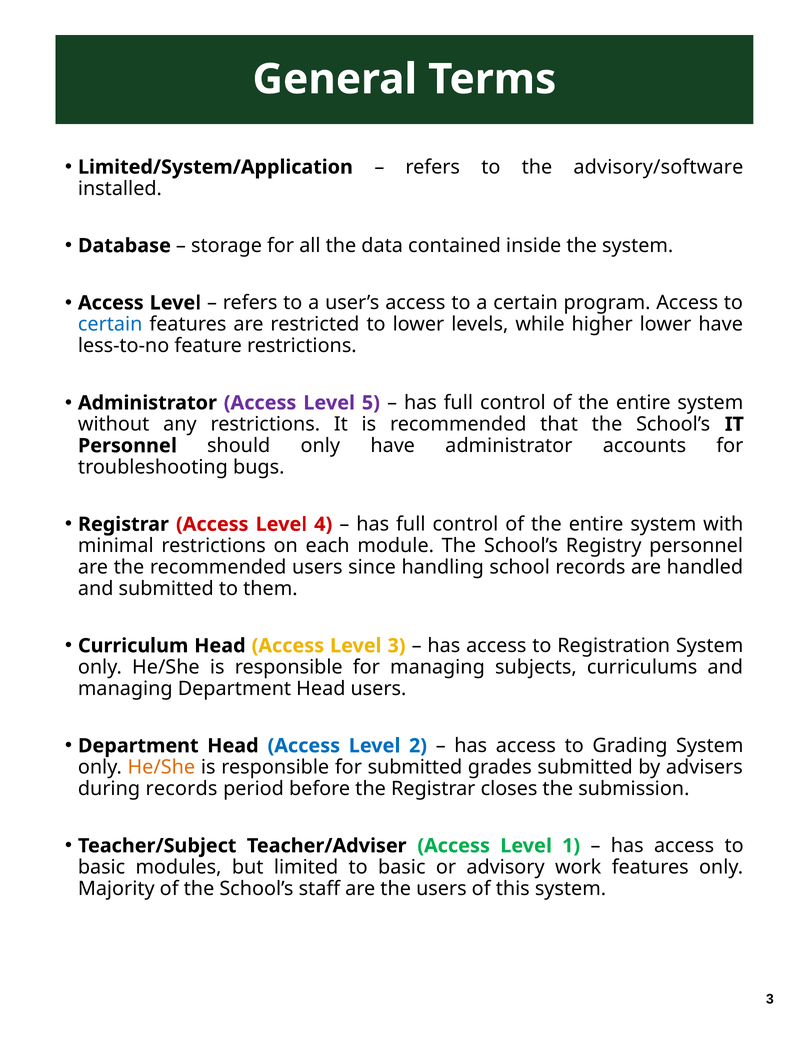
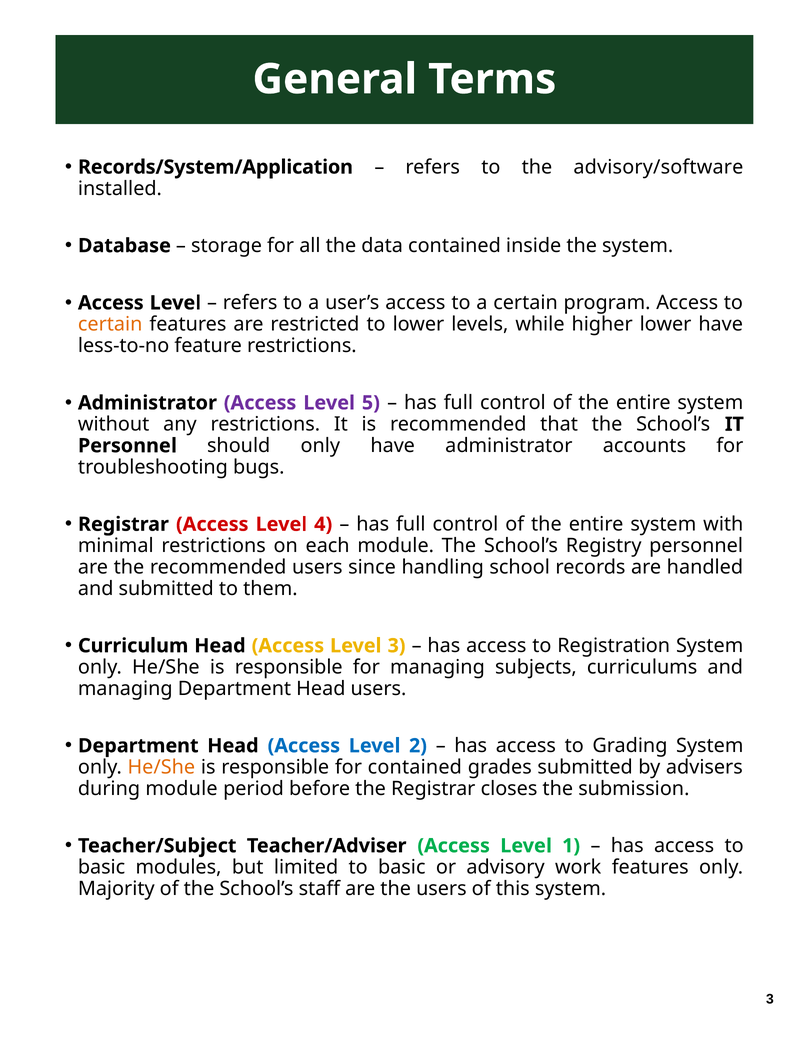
Limited/System/Application: Limited/System/Application -> Records/System/Application (215, 167)
certain colour: blue -> orange (110, 324)
for submitted: submitted -> contained (415, 767)
during records: records -> module (182, 789)
